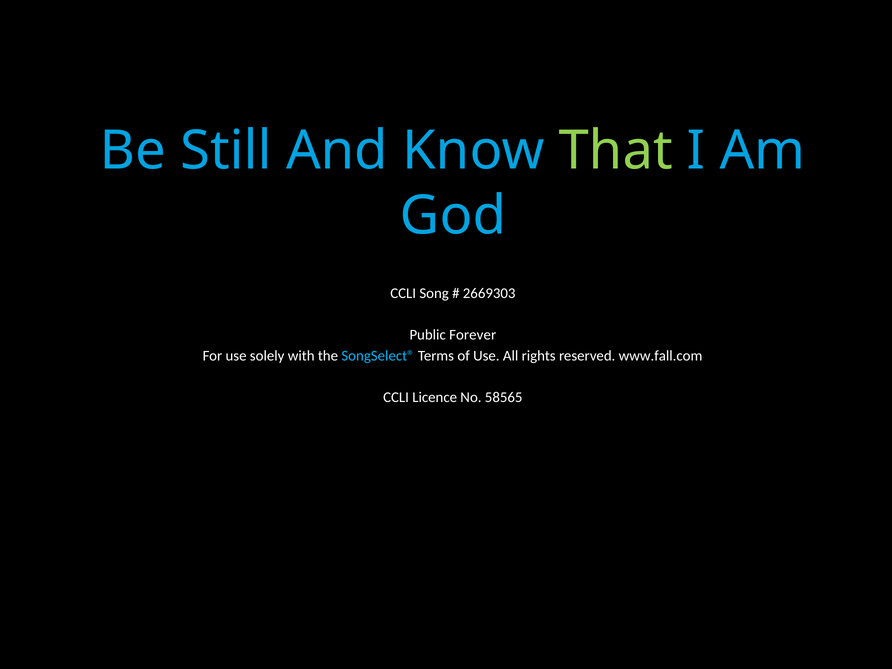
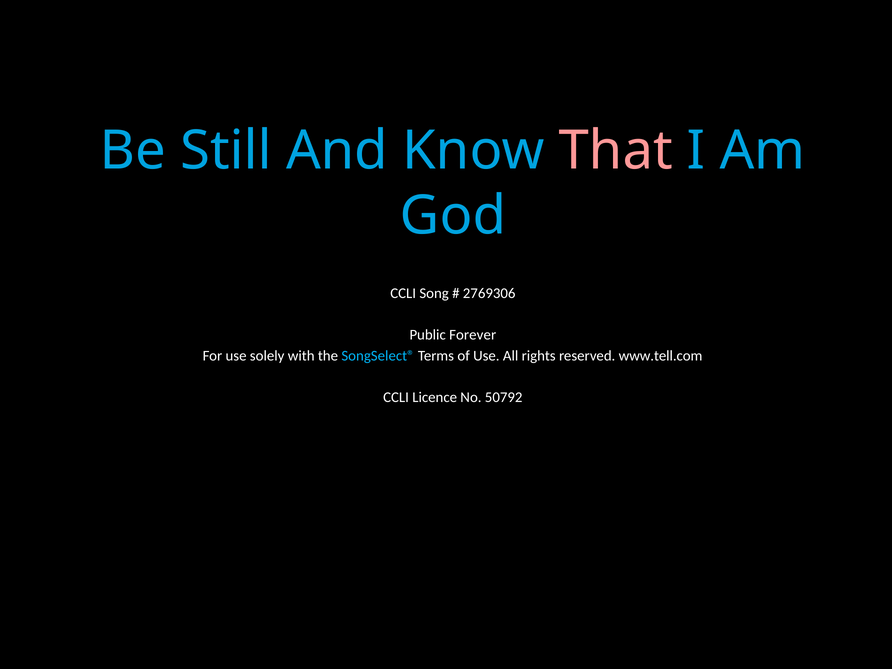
That colour: light green -> pink (616, 151)
2669303: 2669303 -> 2769306 (489, 293)
www.fall.com: www.fall.com -> www.tell.com (661, 356)
58565: 58565 -> 50792 (504, 398)
